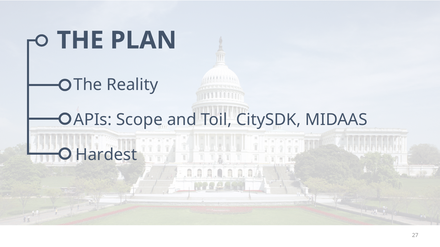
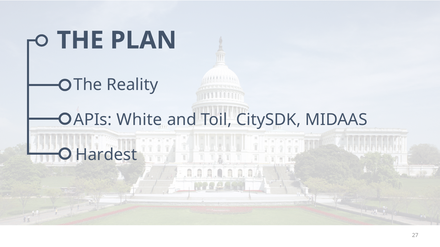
Scope: Scope -> White (139, 120)
